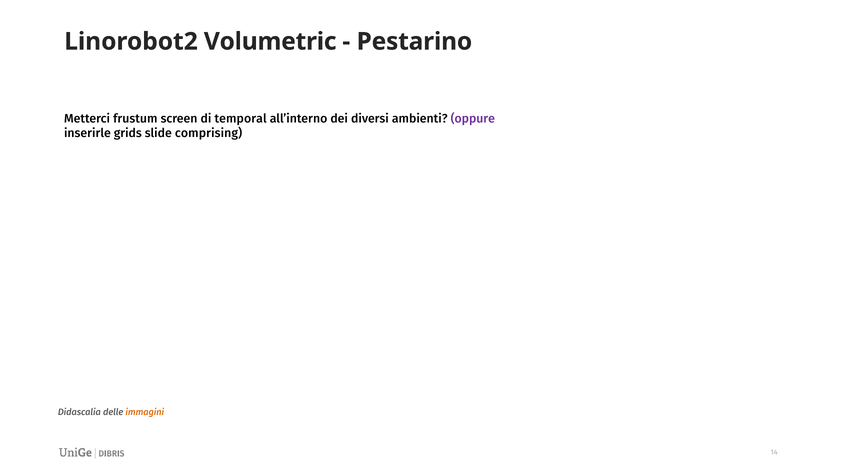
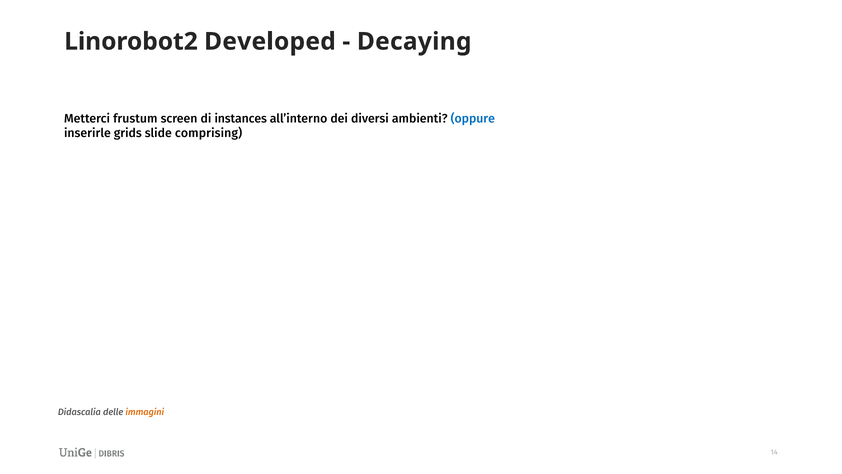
Volumetric: Volumetric -> Developed (270, 41)
Pestarino: Pestarino -> Decaying (414, 41)
temporal: temporal -> instances (241, 118)
oppure colour: purple -> blue (473, 118)
